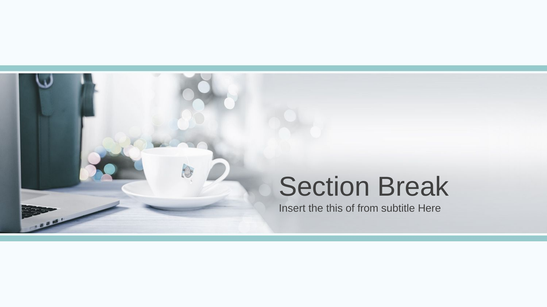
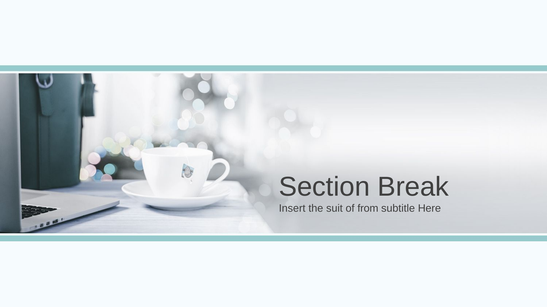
this: this -> suit (334, 209)
